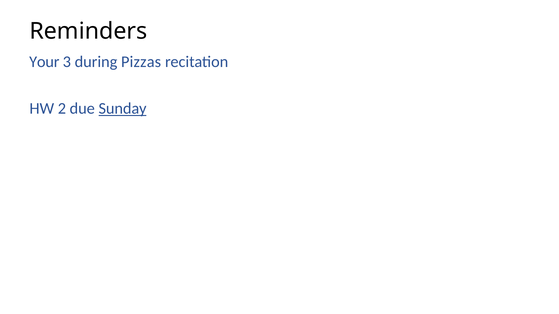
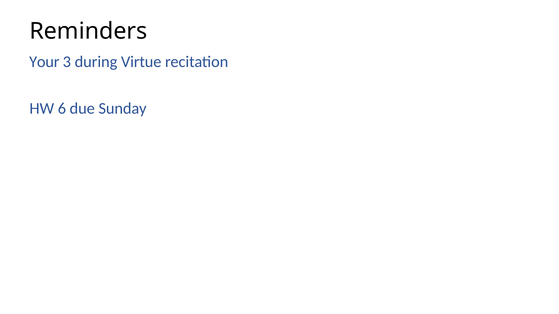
Pizzas: Pizzas -> Virtue (141, 62)
2: 2 -> 6 (62, 109)
Sunday underline: present -> none (123, 109)
